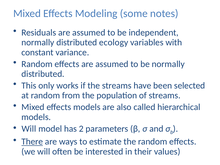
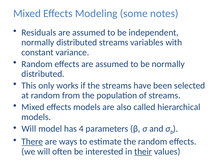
distributed ecology: ecology -> streams (114, 42)
2: 2 -> 4 (81, 129)
their underline: none -> present (143, 152)
